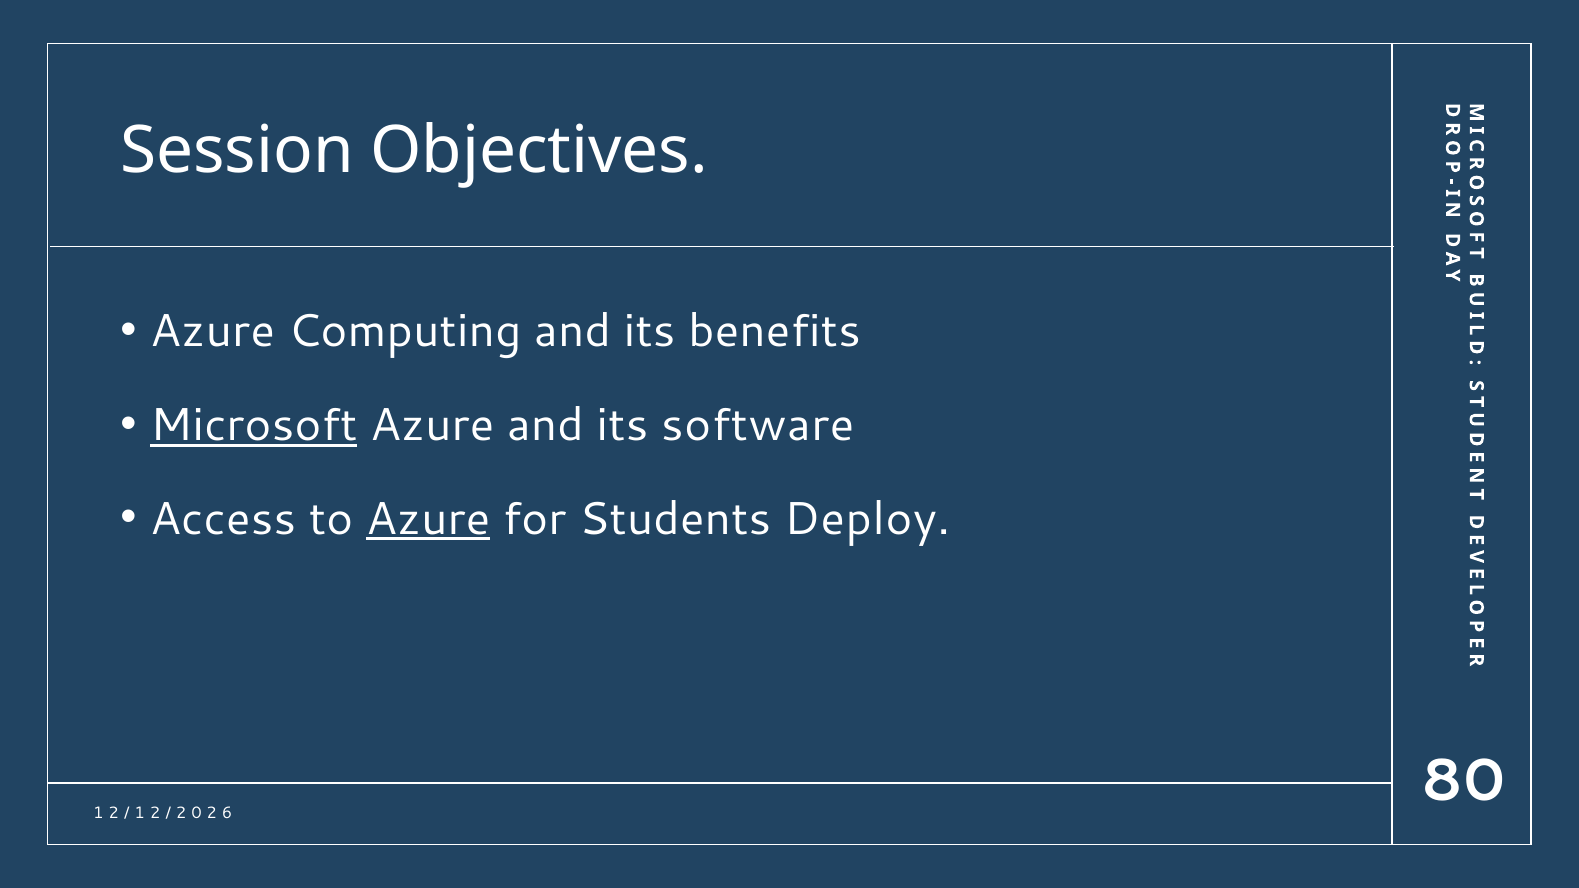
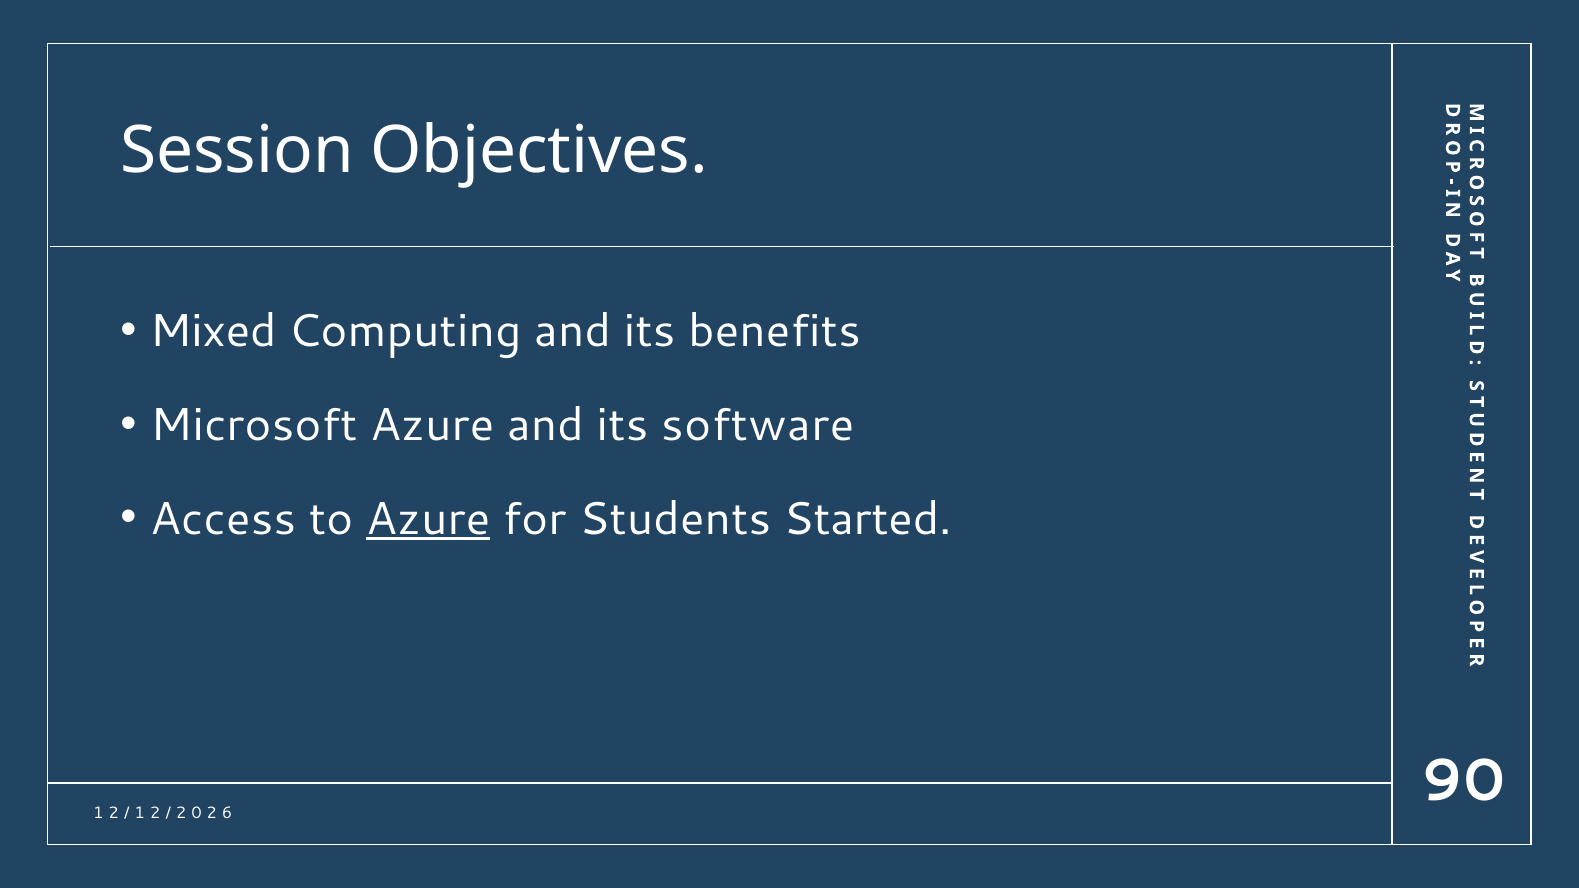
Azure: Azure -> Mixed (213, 332)
Microsoft underline: present -> none (254, 425)
Deploy: Deploy -> Started (867, 519)
80: 80 -> 90 (1463, 781)
